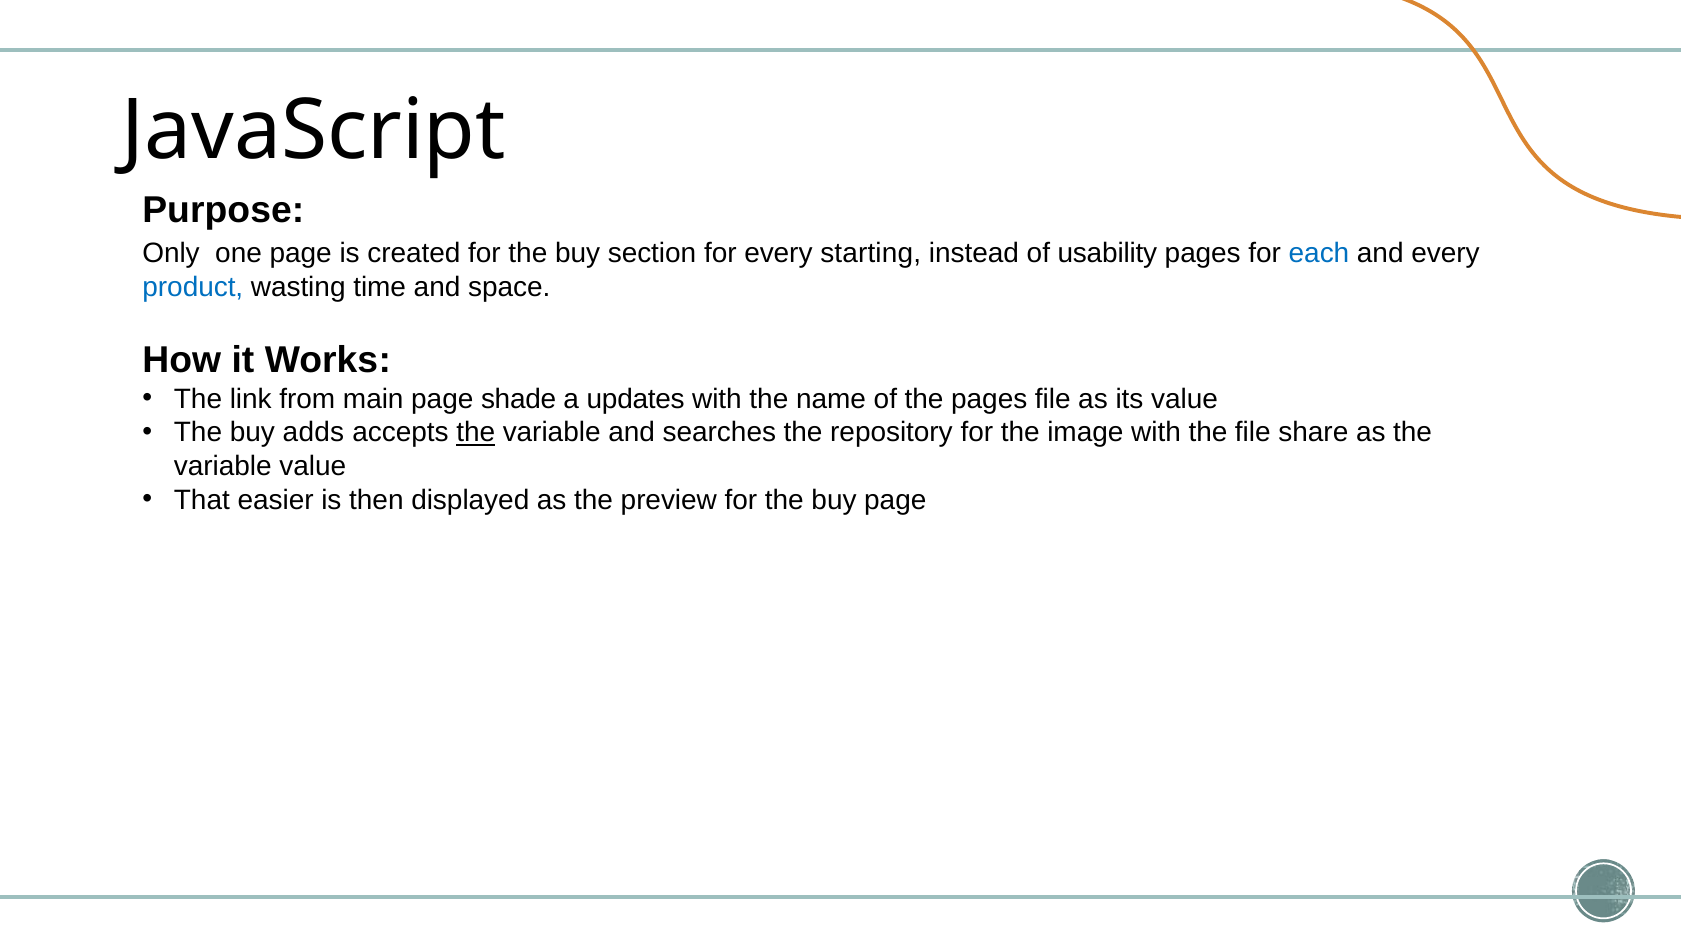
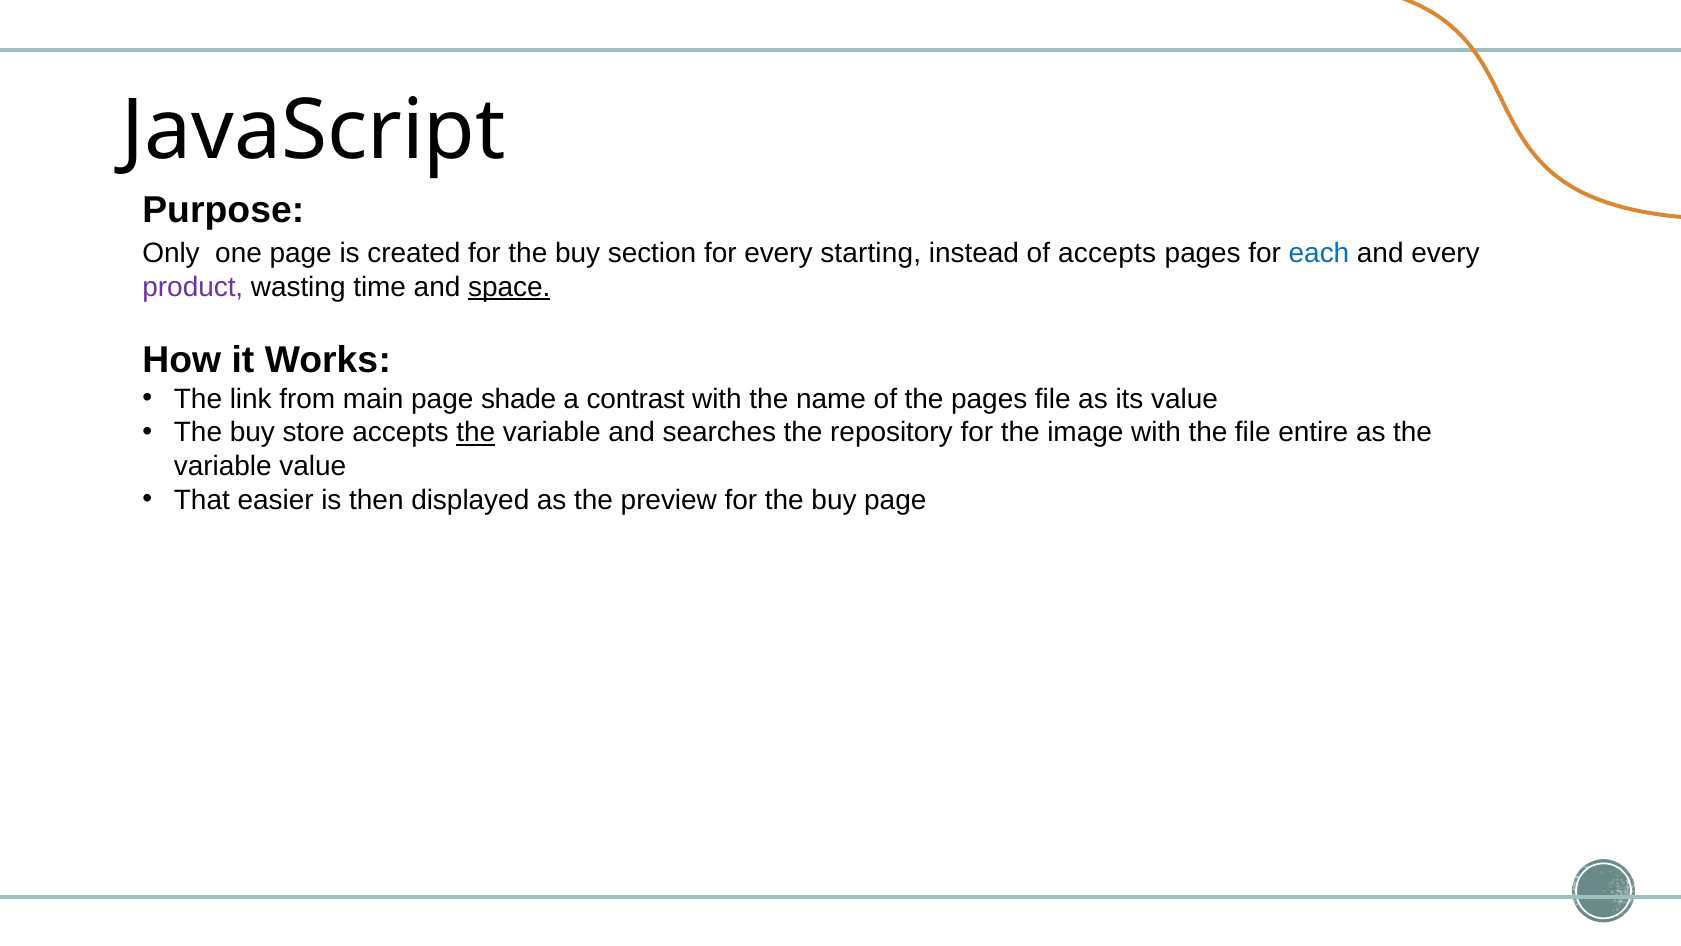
of usability: usability -> accepts (1107, 253)
product colour: blue -> purple (193, 287)
space underline: none -> present (509, 287)
updates: updates -> contrast (636, 399)
adds: adds -> store (314, 433)
share: share -> entire (1313, 433)
